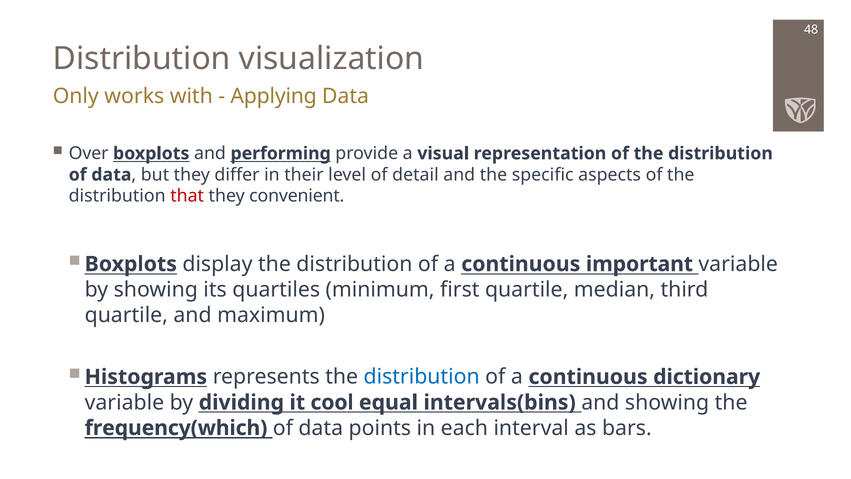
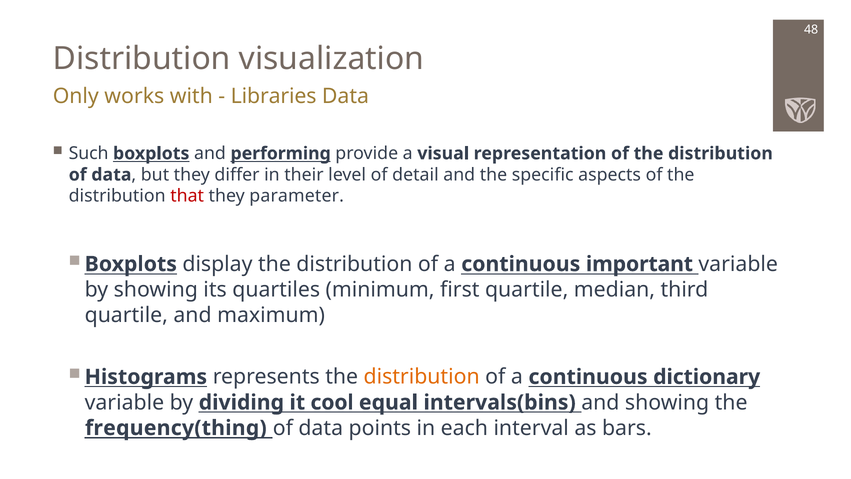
Applying: Applying -> Libraries (274, 96)
Over: Over -> Such (89, 153)
convenient: convenient -> parameter (297, 196)
distribution colour: blue -> orange (422, 377)
frequency(which: frequency(which -> frequency(thing (176, 428)
